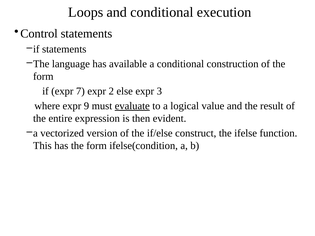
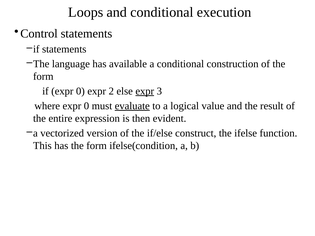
if expr 7: 7 -> 0 (80, 91)
expr underline: none -> present (145, 91)
where expr 9: 9 -> 0 (86, 106)
